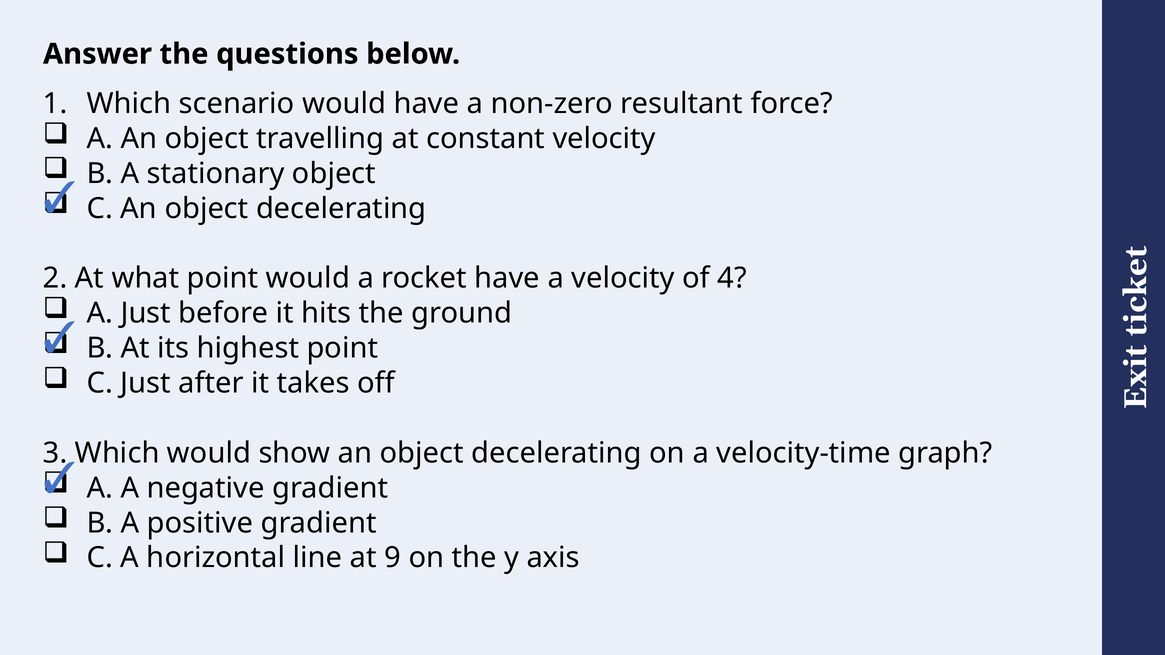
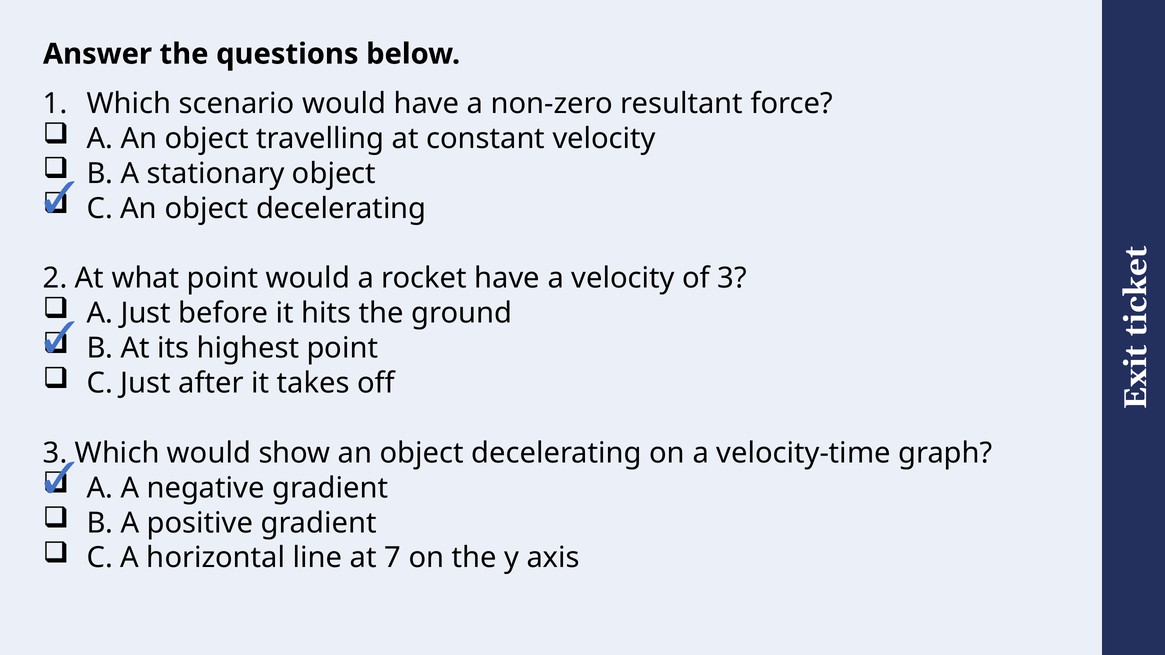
of 4: 4 -> 3 (732, 279)
9: 9 -> 7 (393, 558)
